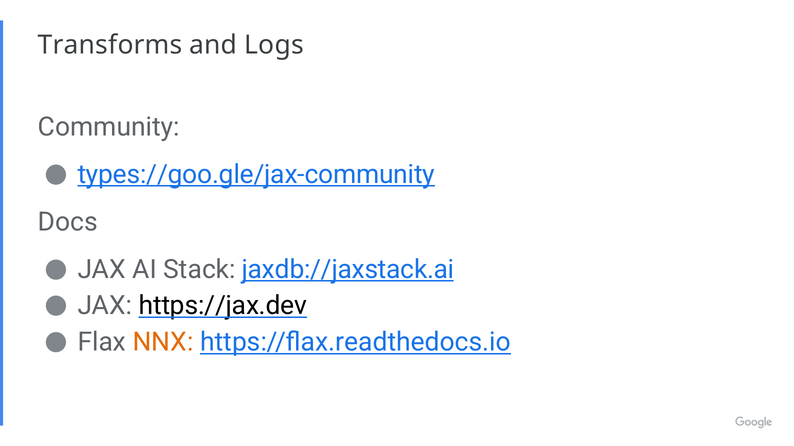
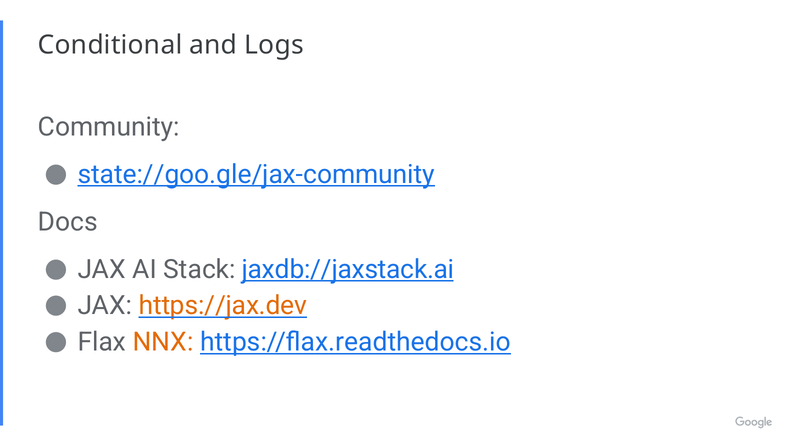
Transforms: Transforms -> Conditional (110, 45)
types://goo.gle/jax-community: types://goo.gle/jax-community -> state://goo.gle/jax-community (256, 175)
https://jax.dev colour: black -> orange (223, 306)
